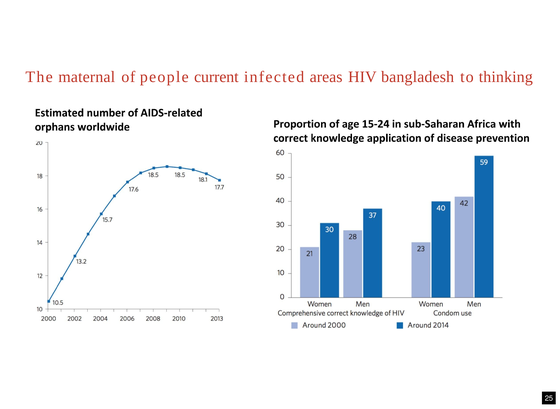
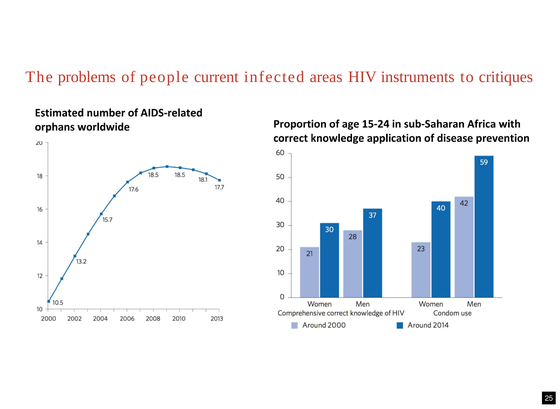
maternal: maternal -> problems (87, 77)
bangladesh: bangladesh -> instruments (418, 77)
thinking: thinking -> critiques (506, 77)
